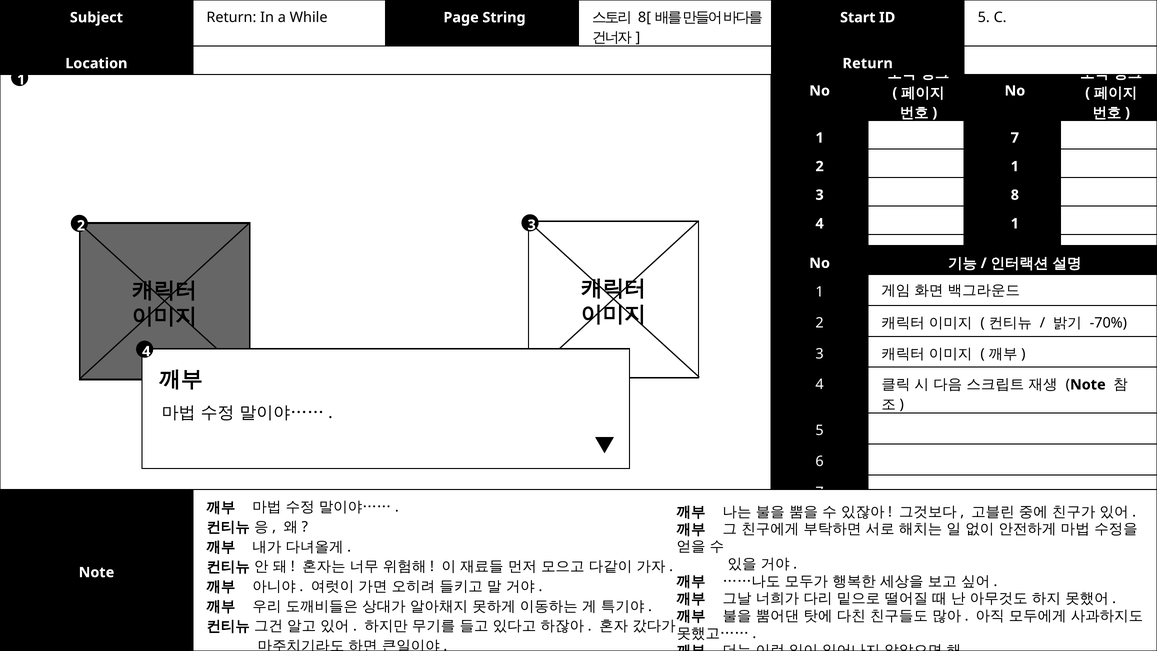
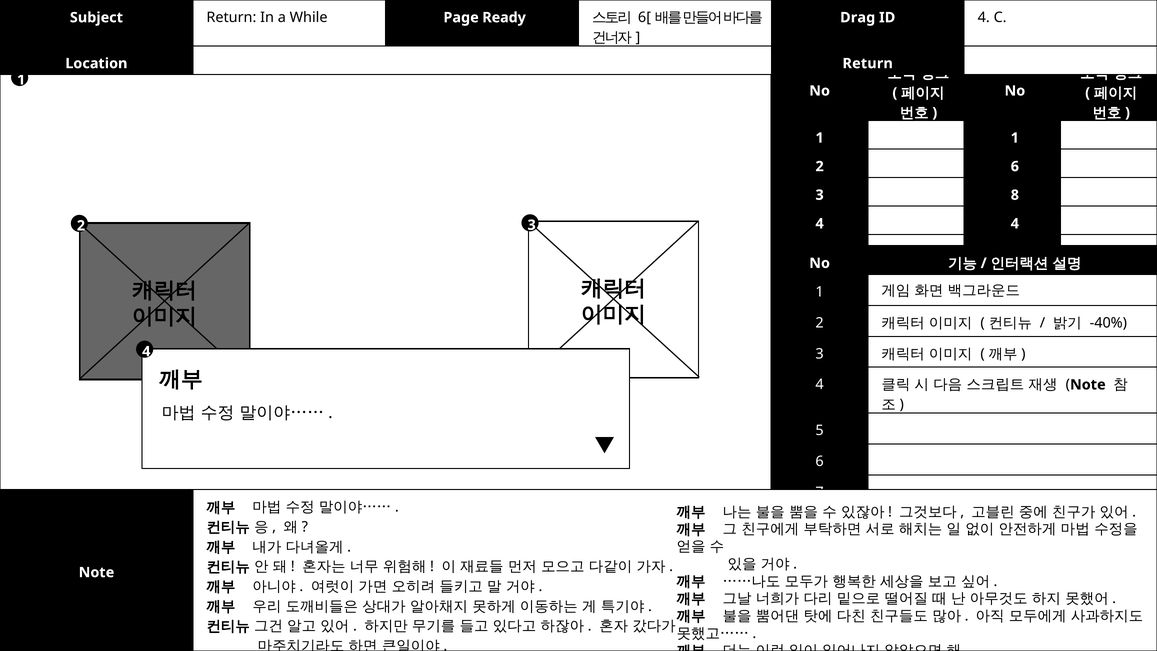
String: String -> Ready (504, 18)
8: 8 -> 6 (642, 18)
Start: Start -> Drag (858, 18)
ID 5: 5 -> 4 (984, 18)
1 7: 7 -> 1 (1015, 138)
2 1: 1 -> 6 (1015, 166)
4 1: 1 -> 4 (1015, 224)
-70%: -70% -> -40% (1108, 323)
